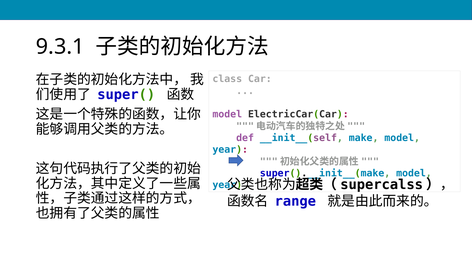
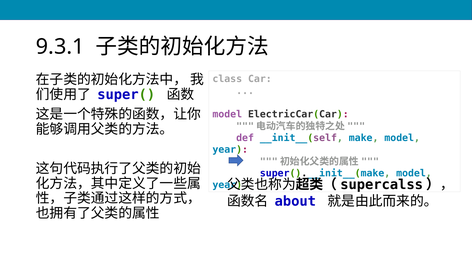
range: range -> about (295, 202)
